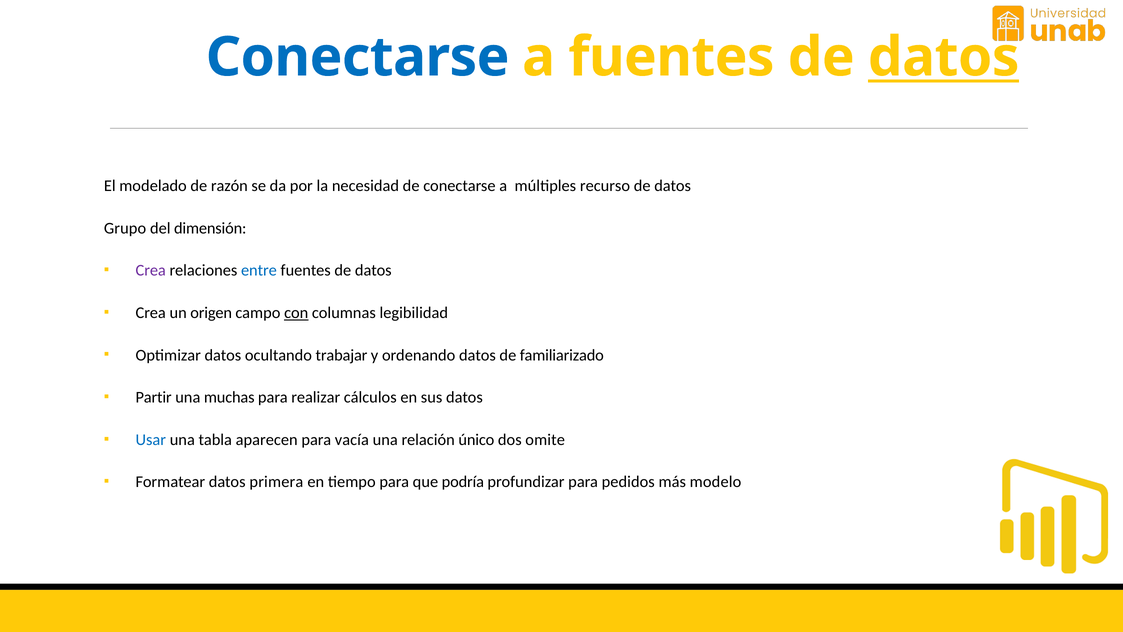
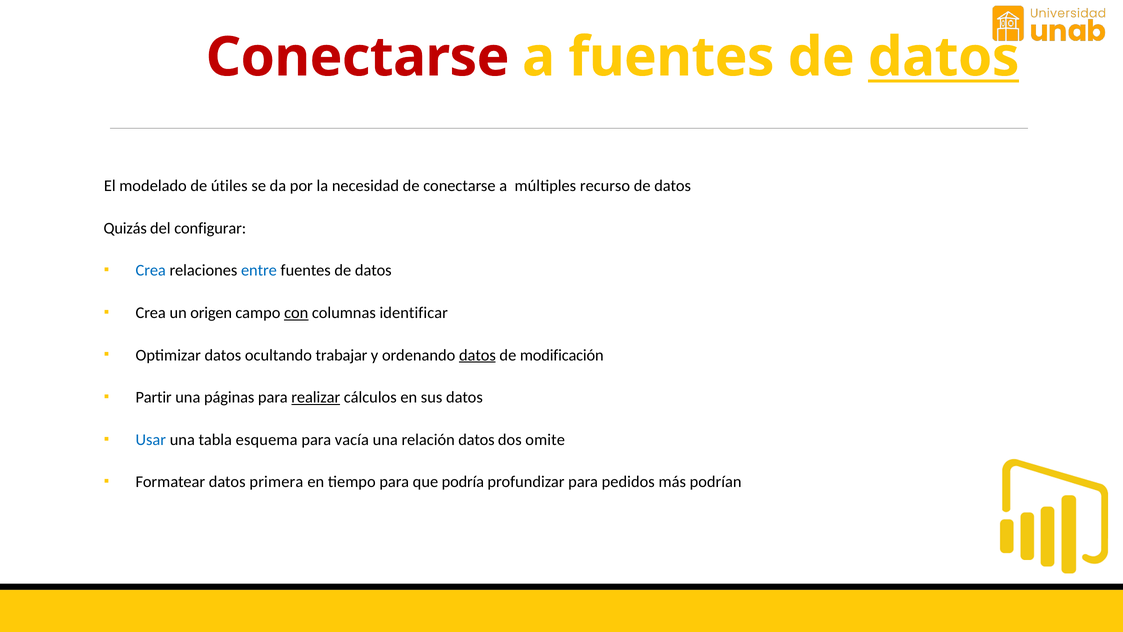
Conectarse colour: blue -> red (358, 57)
razón: razón -> útiles (229, 186)
Grupo: Grupo -> Quizás (125, 228)
dimensión: dimensión -> configurar (210, 228)
Crea colour: purple -> blue (151, 270)
legibilidad: legibilidad -> identificar (414, 313)
datos underline: none -> present (477, 355)
familiarizado: familiarizado -> modificación (562, 355)
muchas: muchas -> páginas (229, 397)
realizar underline: none -> present (316, 397)
aparecen: aparecen -> esquema (267, 439)
relación único: único -> datos (476, 439)
modelo: modelo -> podrían (716, 482)
